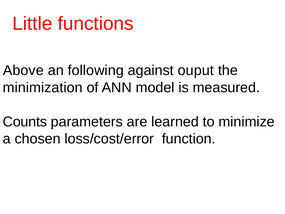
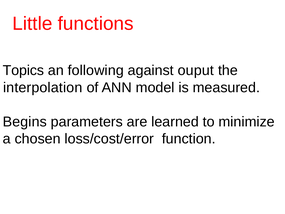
Above: Above -> Topics (23, 70)
minimization: minimization -> interpolation (43, 87)
Counts: Counts -> Begins (25, 122)
